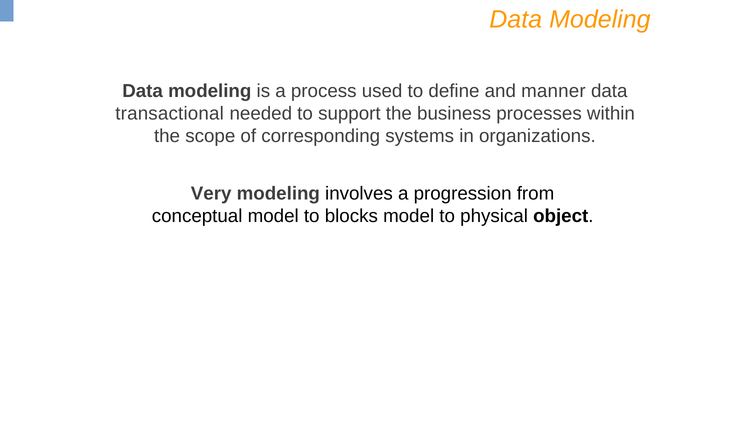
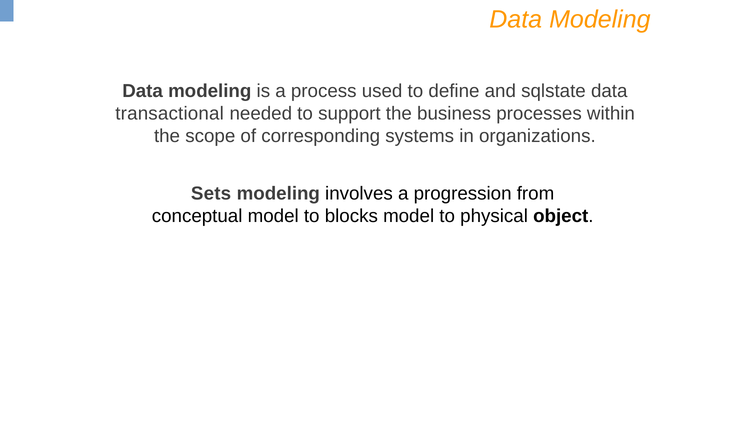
manner: manner -> sqlstate (553, 91)
Very: Very -> Sets (211, 193)
